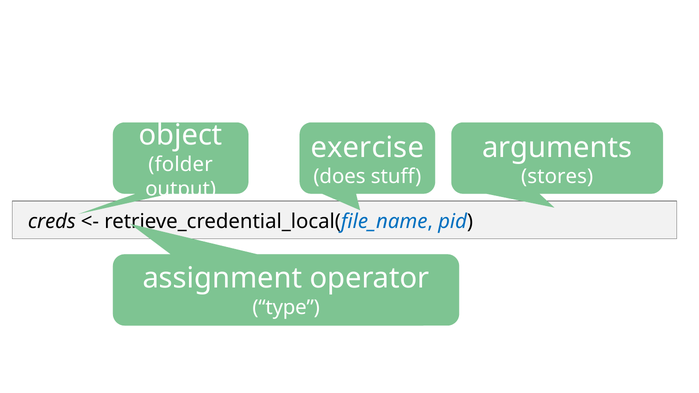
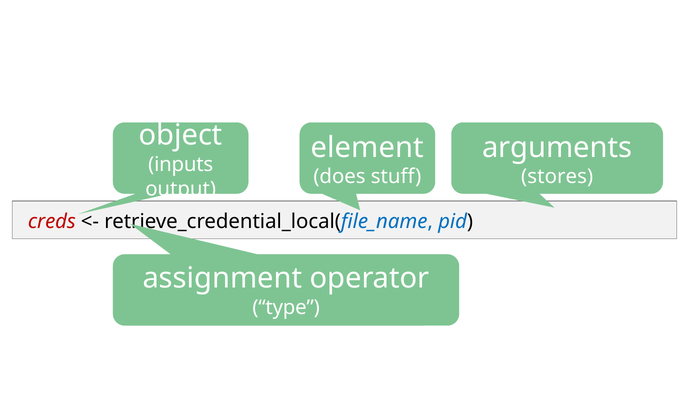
exercise: exercise -> element (367, 148)
folder: folder -> inputs (181, 164)
creds colour: black -> red (52, 221)
